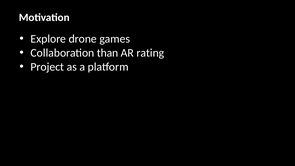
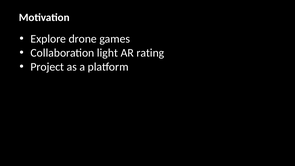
than: than -> light (107, 53)
